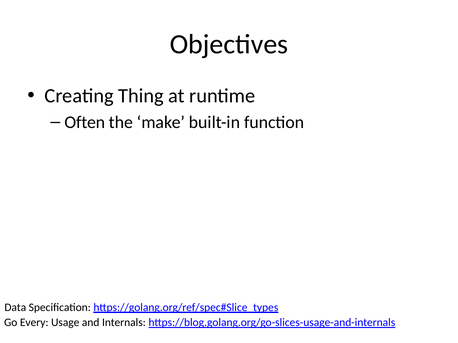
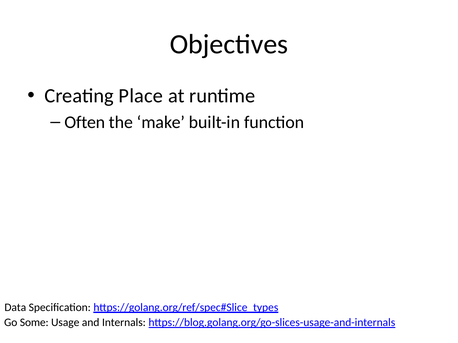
Thing: Thing -> Place (141, 96)
Every: Every -> Some (34, 323)
